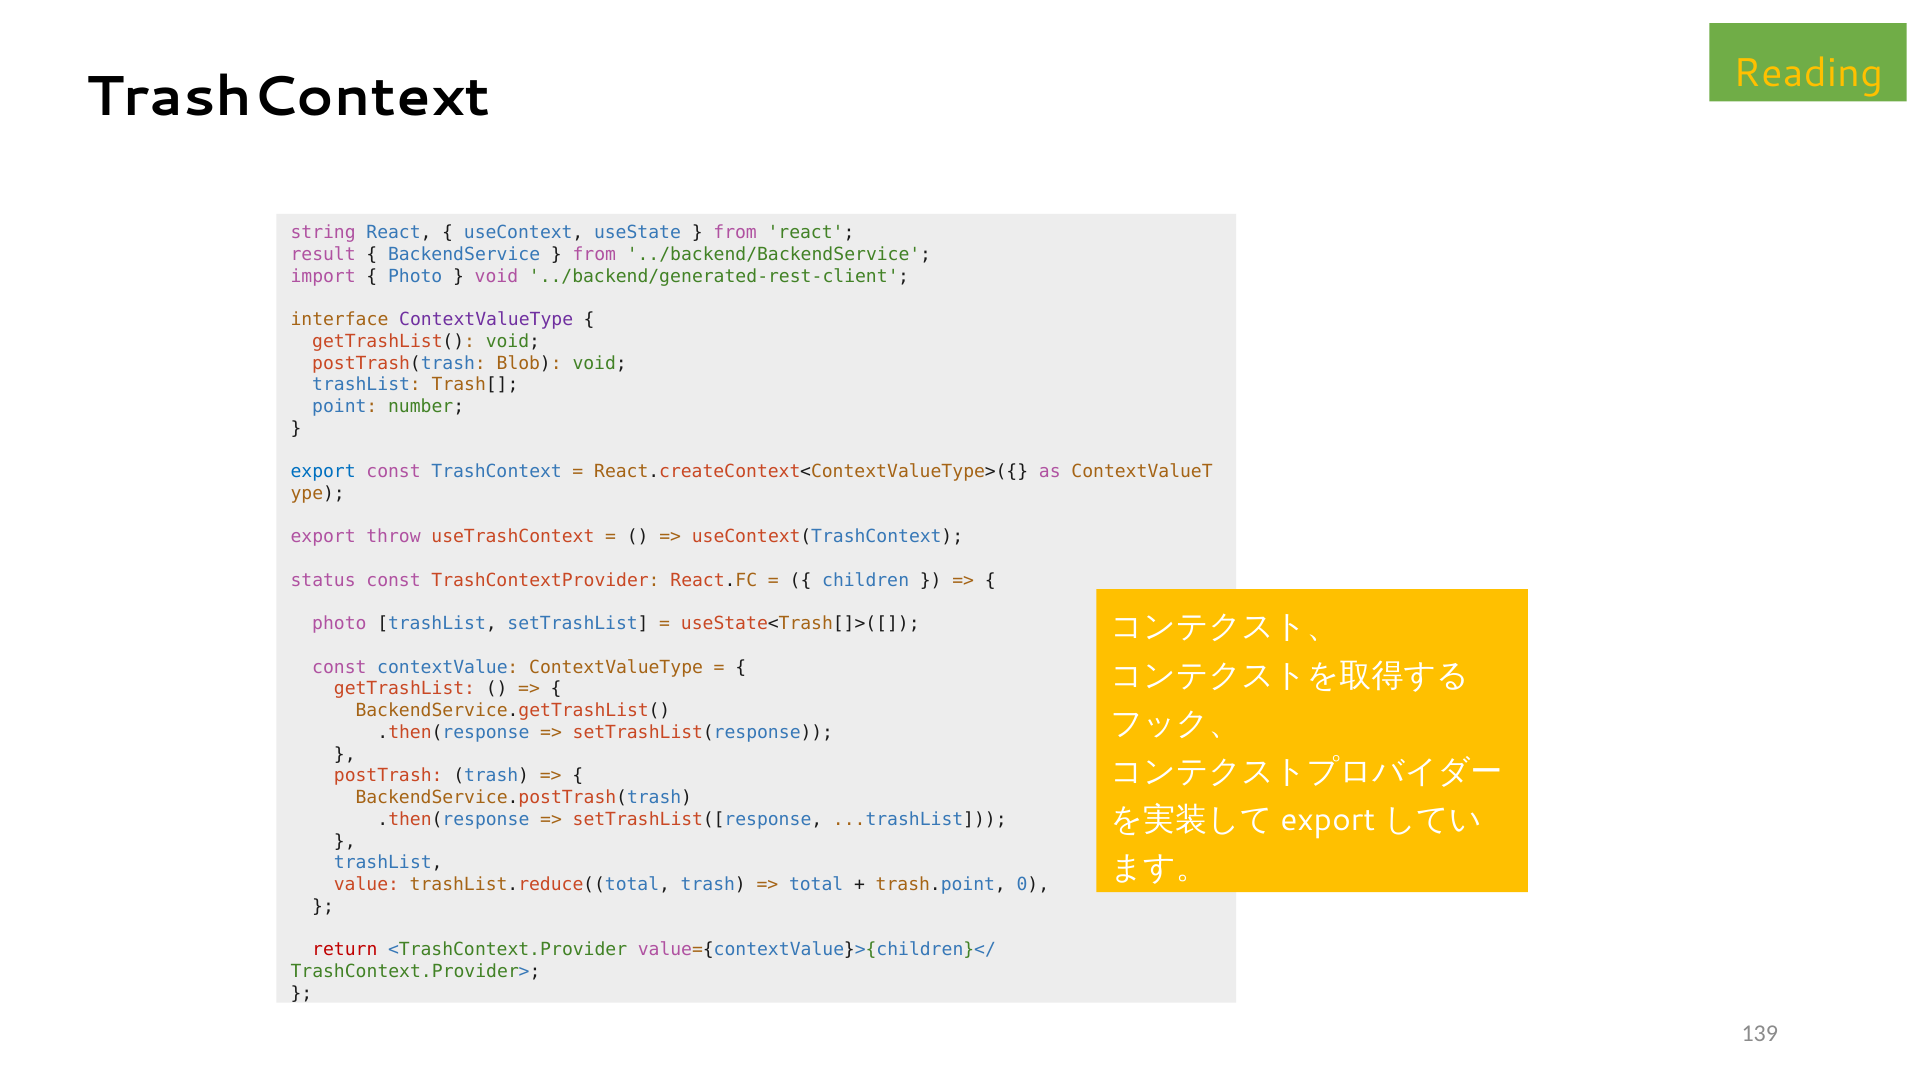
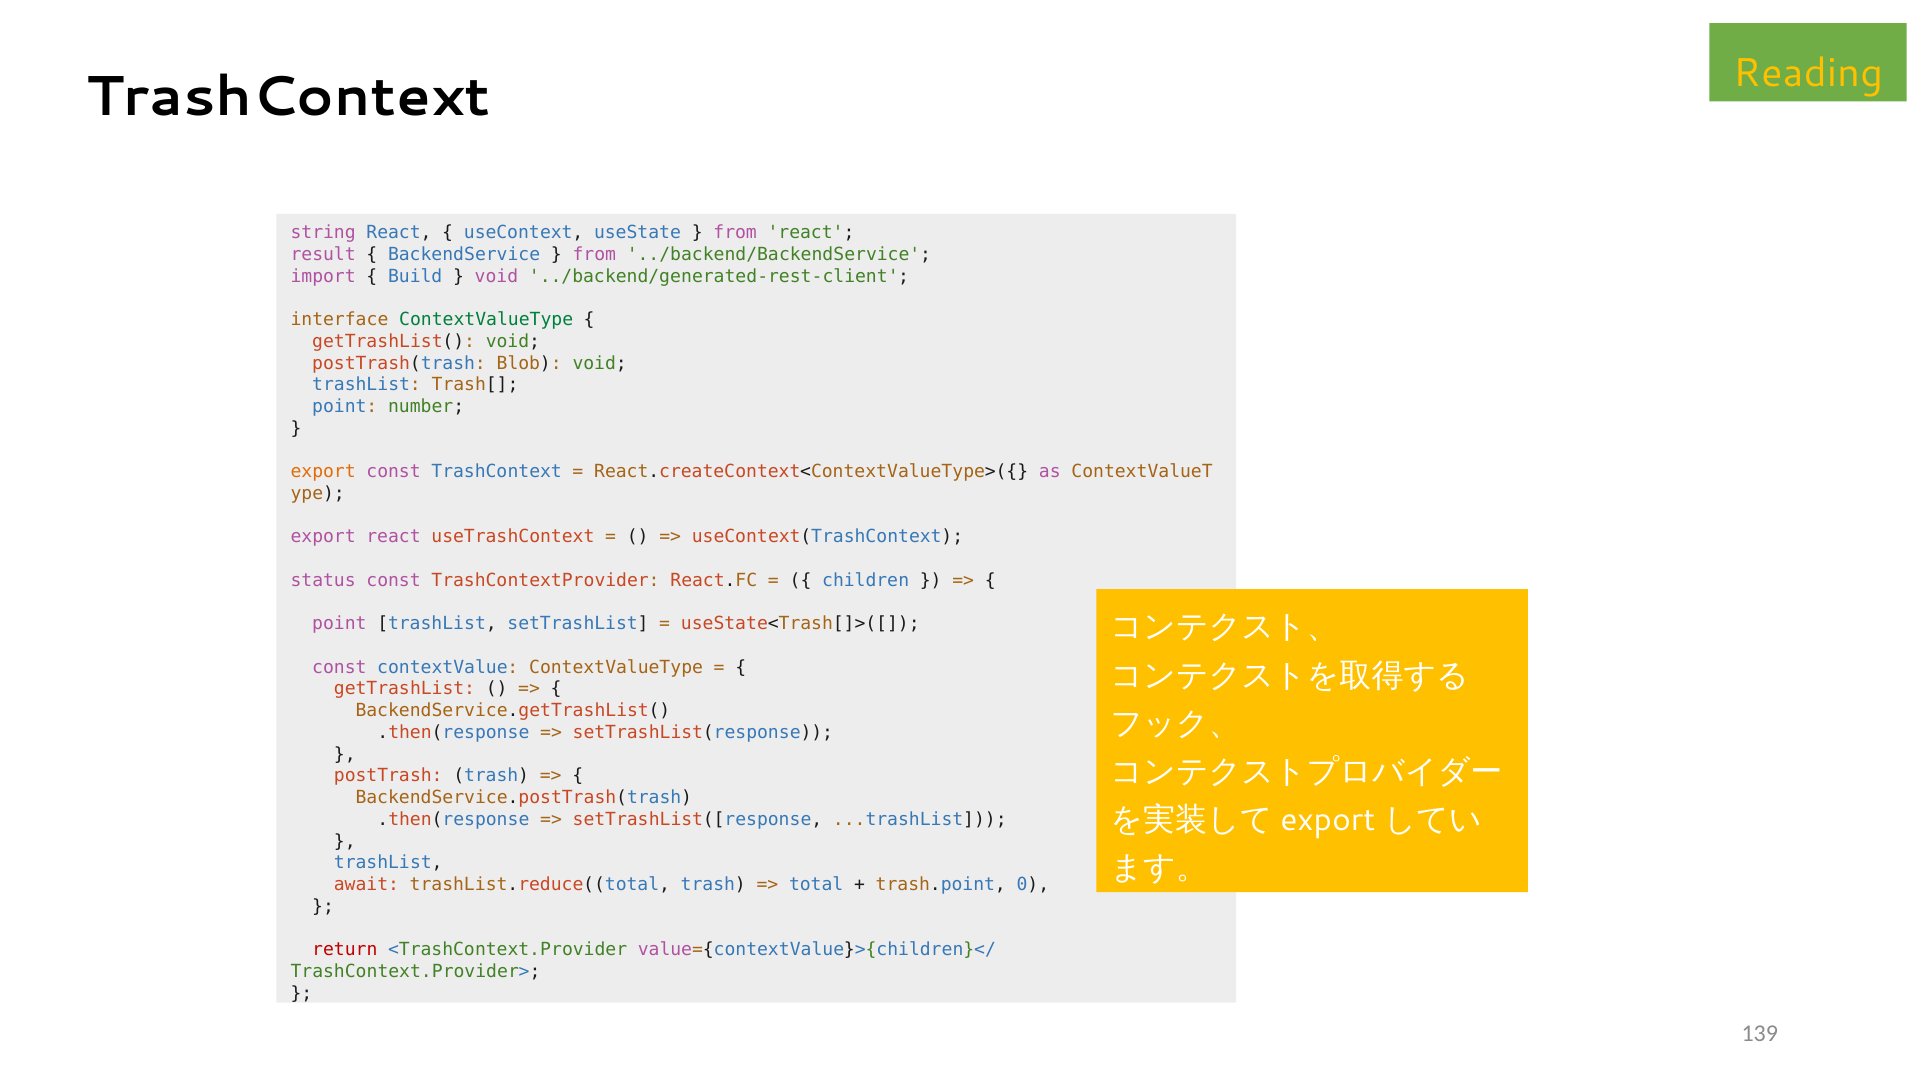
Photo: Photo -> Build (415, 276)
ContextValueType colour: purple -> green (486, 320)
export colour: blue -> orange (323, 472)
export throw: throw -> react (394, 537)
photo: photo -> point (339, 624)
value: value -> await (366, 884)
